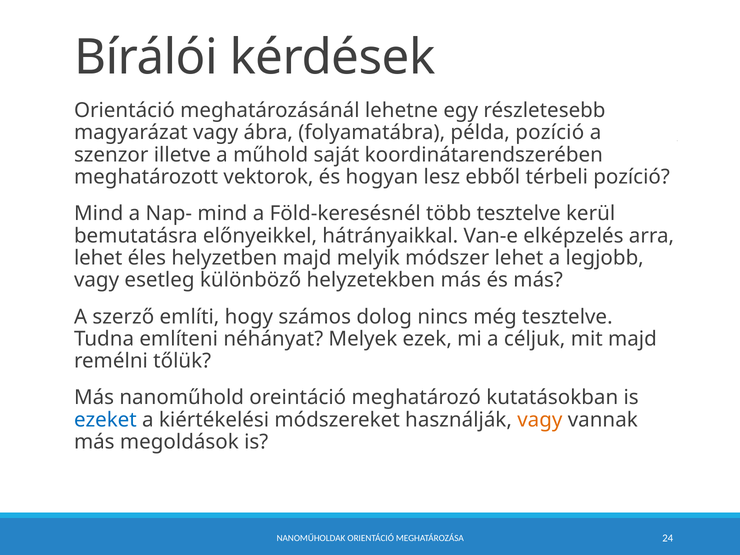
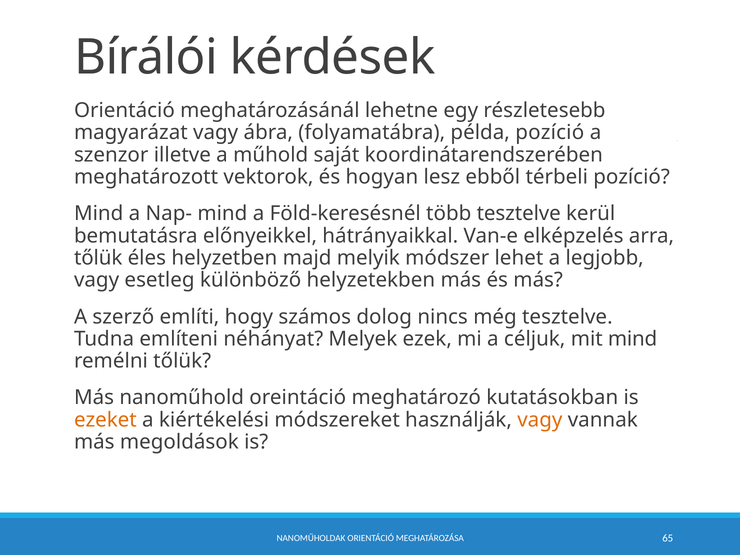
lehet: lehet -> tőlük (98, 258)
mit majd: majd -> mind (633, 339)
ezeket colour: blue -> orange (105, 420)
24: 24 -> 65 (668, 538)
